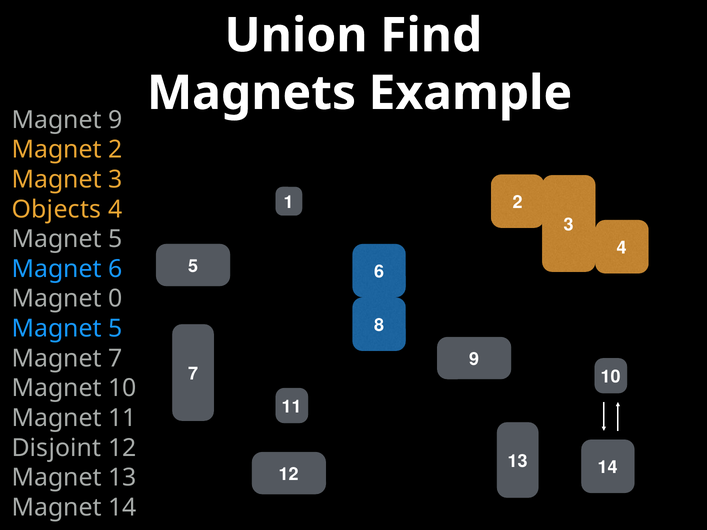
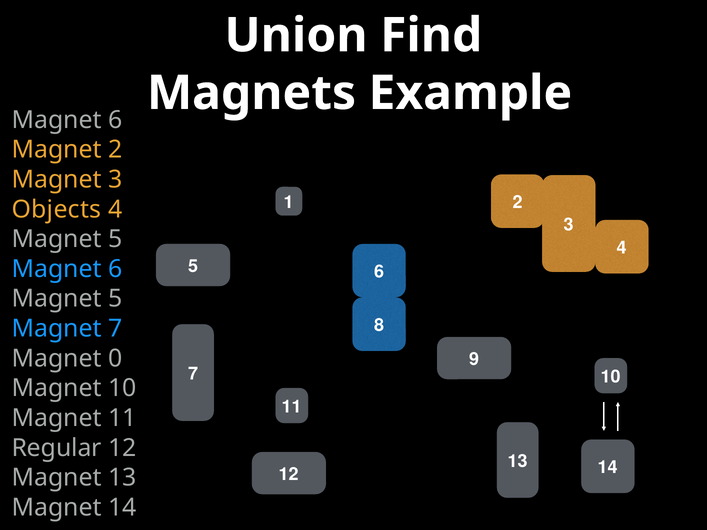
9: 9 -> 6 (115, 120)
0: 0 -> 5 (115, 299)
5: 5 -> 7 (115, 329)
Magnet 7: 7 -> 0 (115, 359)
Disjoint: Disjoint -> Regular (57, 448)
